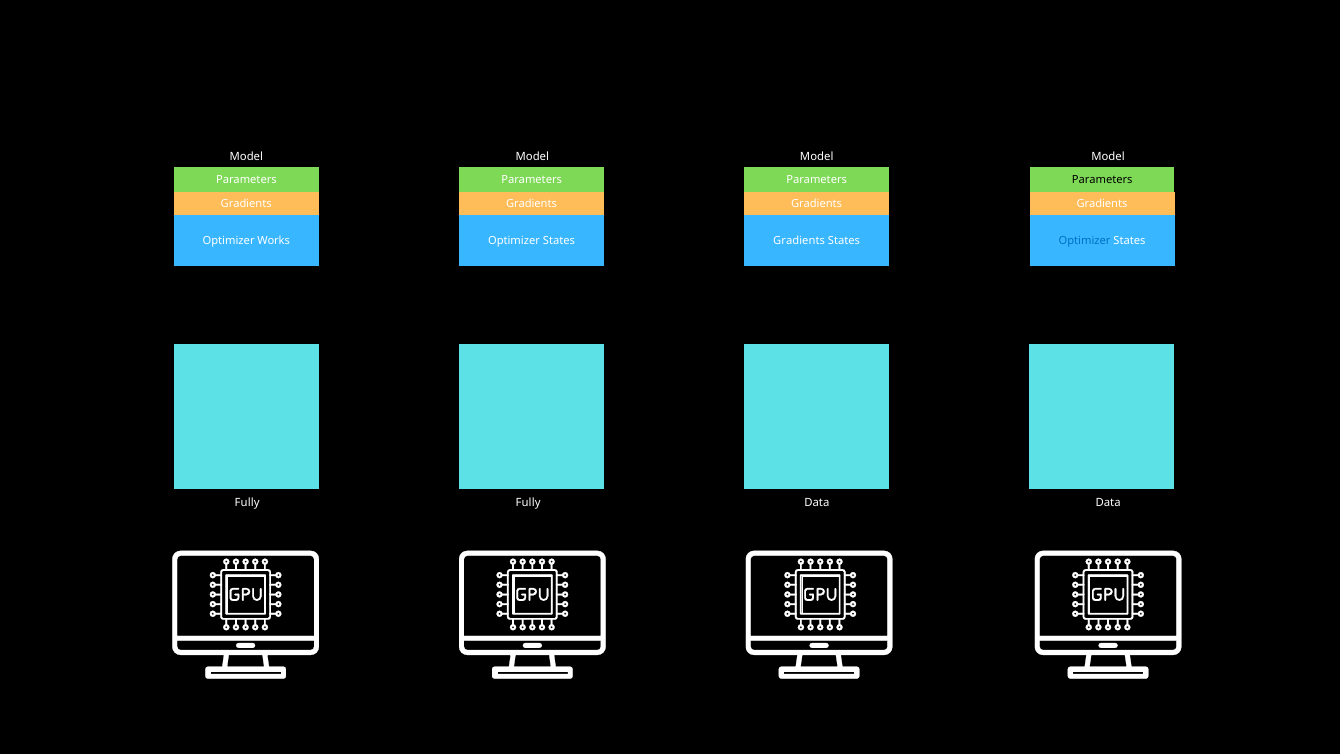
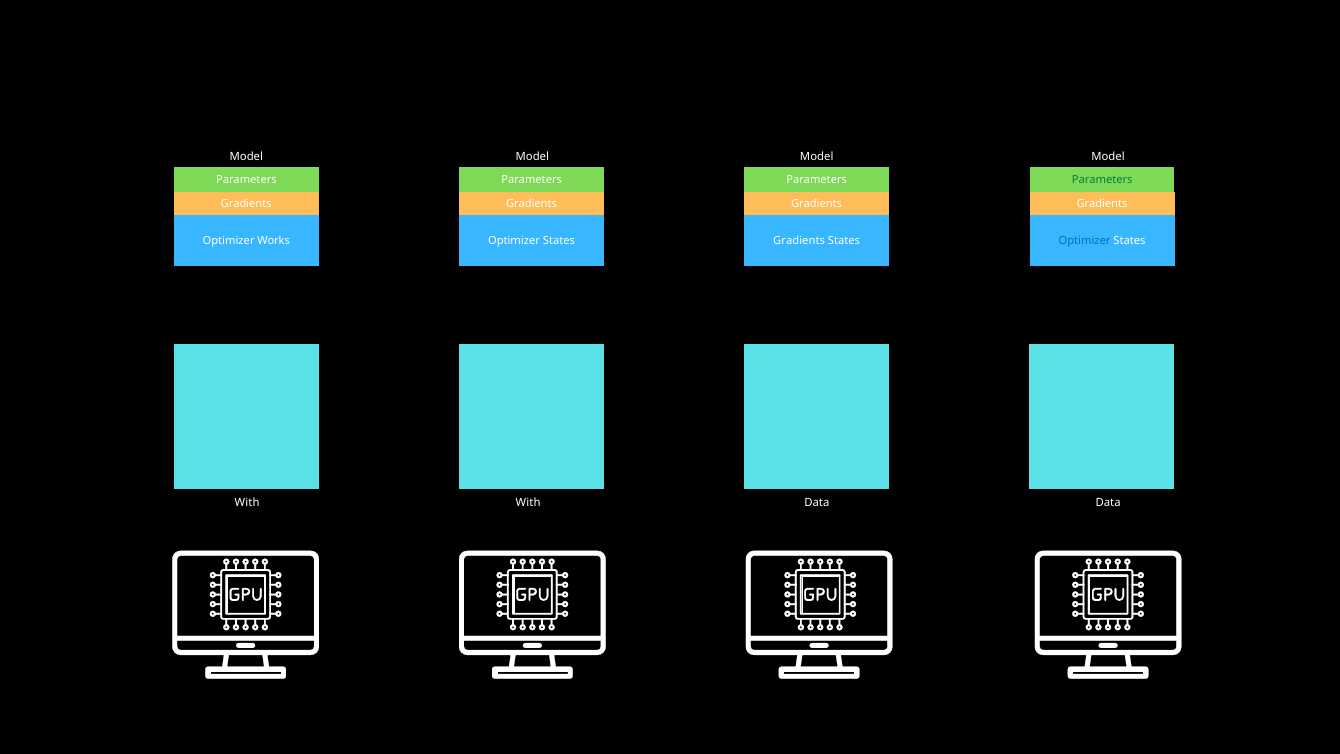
Parameters colour: black -> green (1102, 180)
Fully: Fully -> With (247, 503)
Fully: Fully -> With (528, 503)
